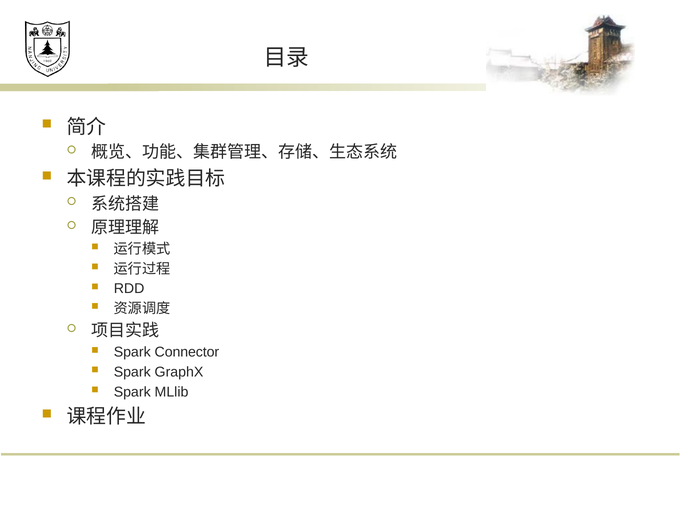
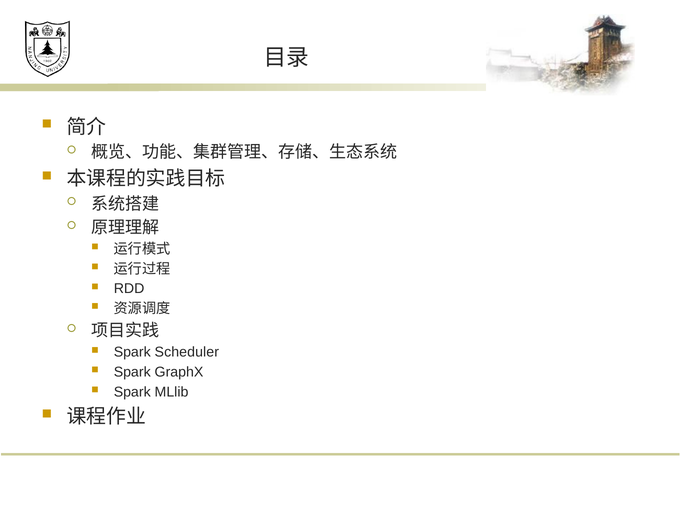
Connector: Connector -> Scheduler (187, 352)
